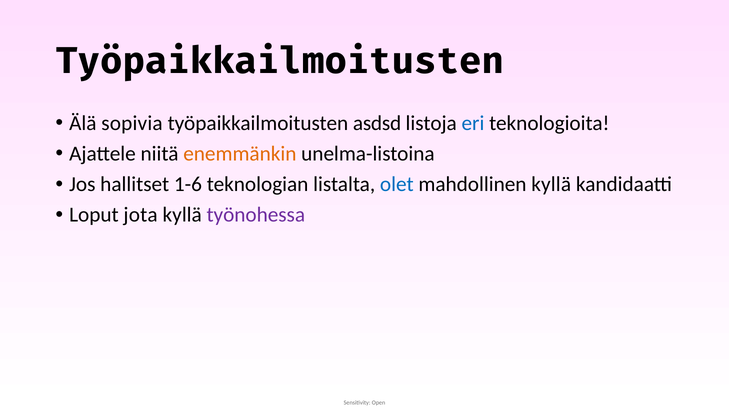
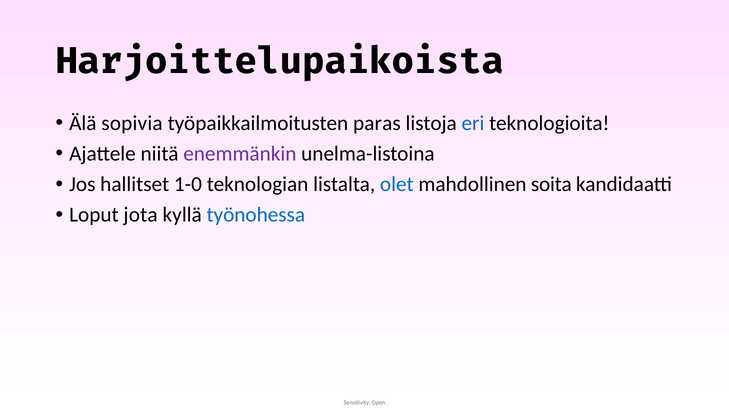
Työpaikkailmoitusten: Työpaikkailmoitusten -> Harjoittelupaikoista (280, 61)
asdsd: asdsd -> paras (377, 123)
enemmänkin colour: orange -> purple (240, 154)
1-6: 1-6 -> 1-0 (188, 184)
mahdollinen kyllä: kyllä -> soita (551, 184)
työnohessa colour: purple -> blue (256, 215)
